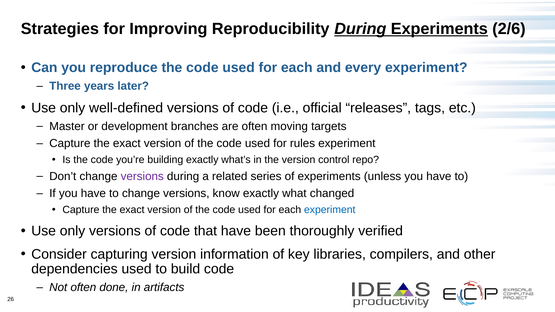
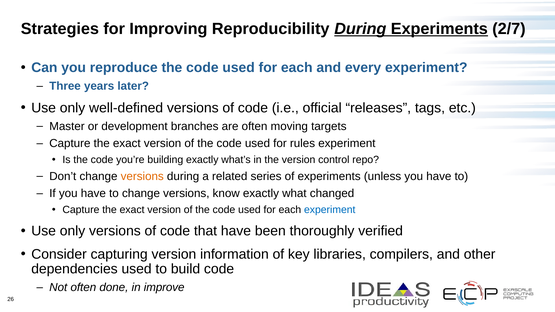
2/6: 2/6 -> 2/7 (509, 29)
versions colour: purple -> orange (142, 176)
artifacts: artifacts -> improve (164, 288)
